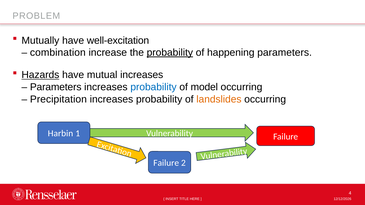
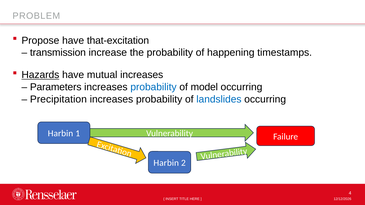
Mutually: Mutually -> Propose (40, 40)
well-excitation: well-excitation -> that-excitation (118, 40)
combination: combination -> transmission (58, 53)
probability underline: present -> none (170, 53)
happening parameters: parameters -> timestamps (285, 53)
landslides colour: orange -> blue (219, 99)
Failure: Failure -> Harbin (166, 163)
